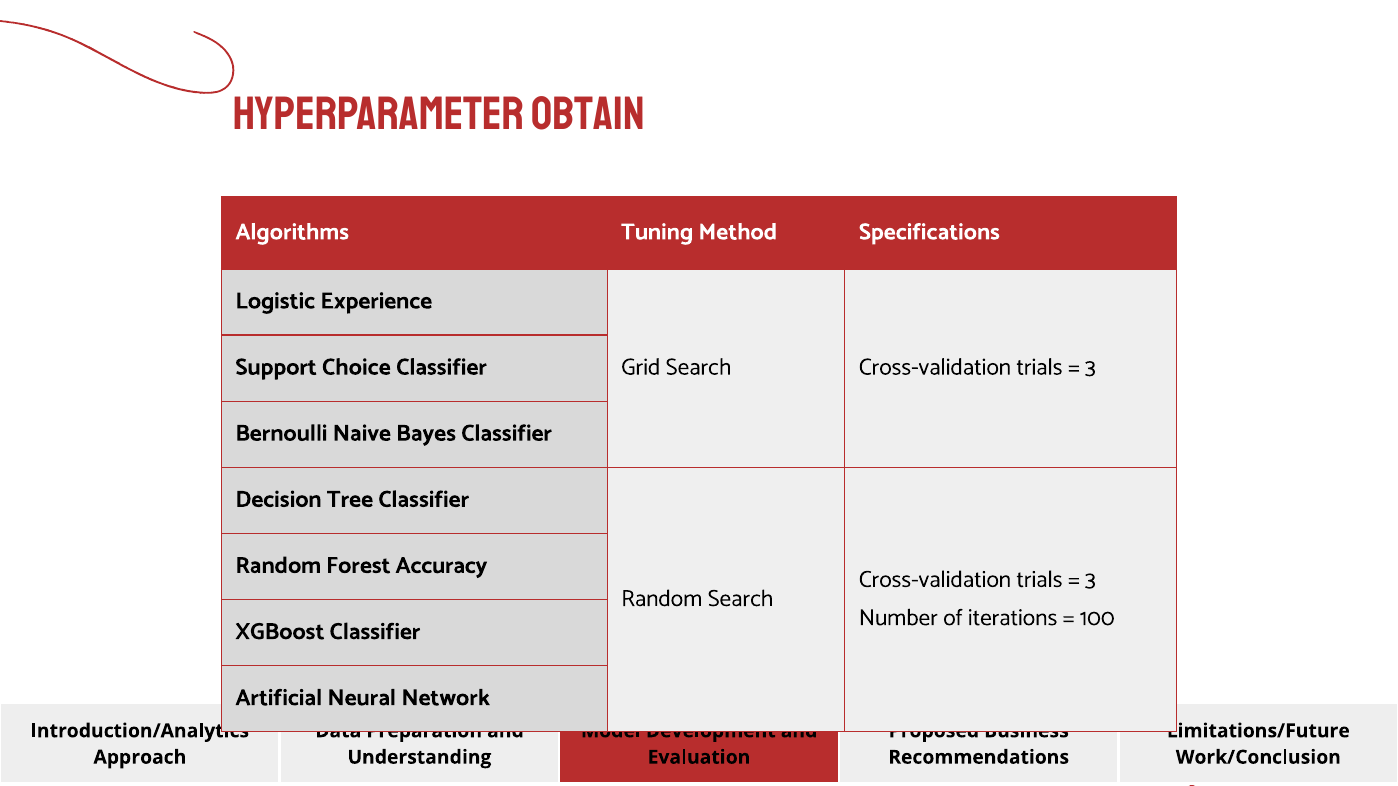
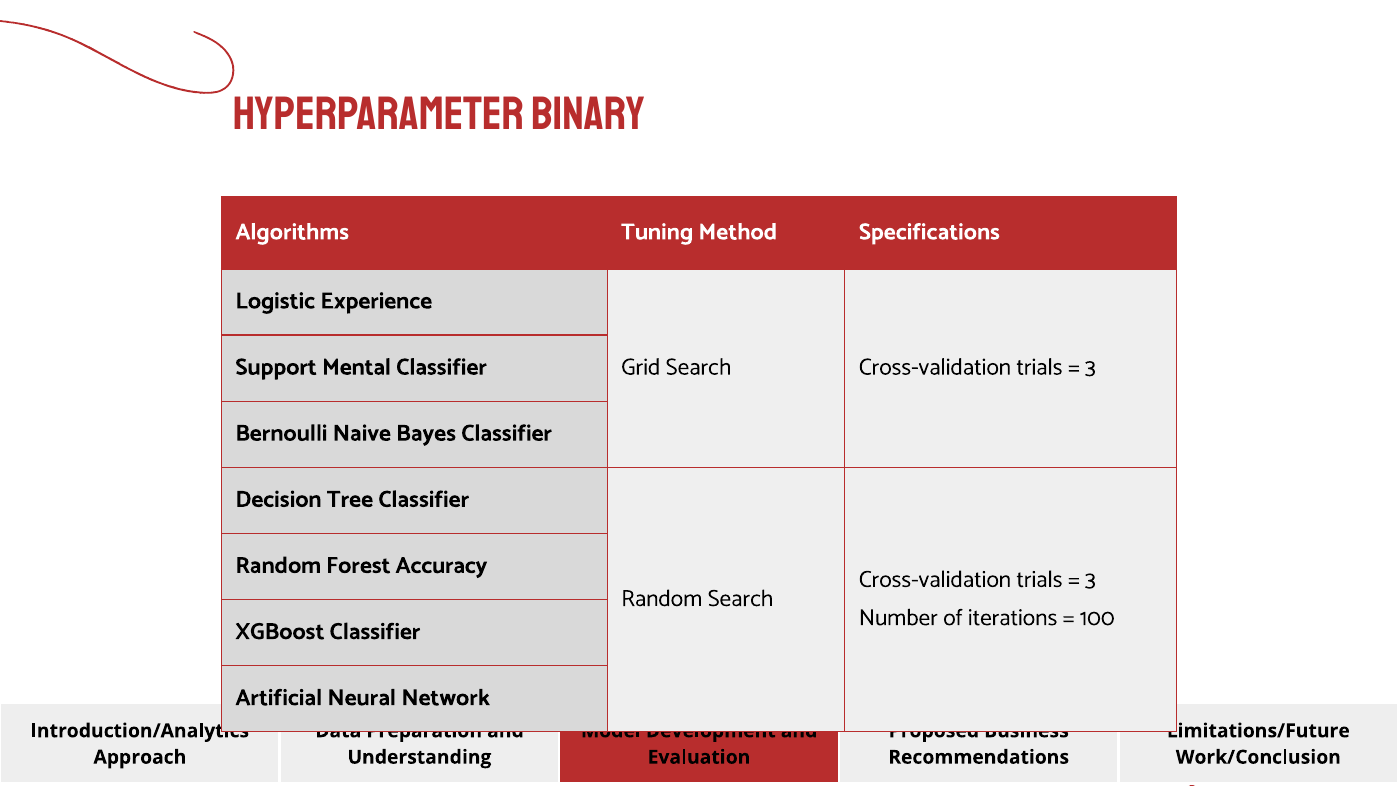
obtain: obtain -> binary (588, 115)
Choice: Choice -> Mental (356, 367)
